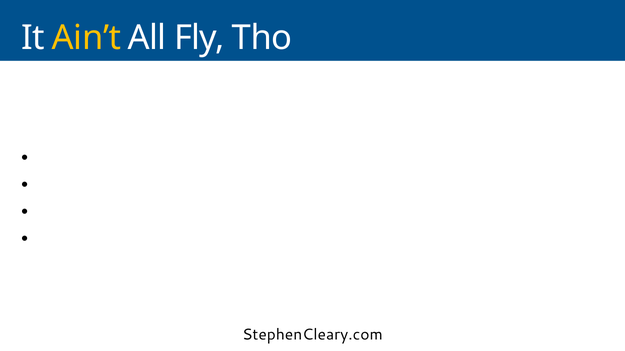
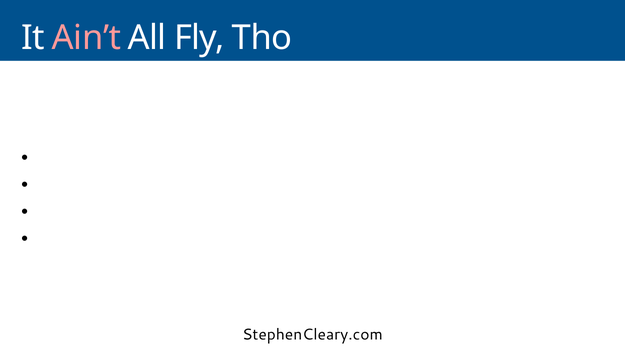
Ain’t colour: yellow -> pink (86, 38)
